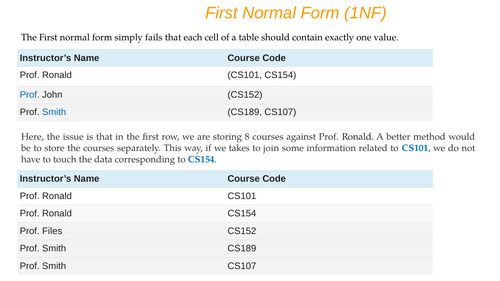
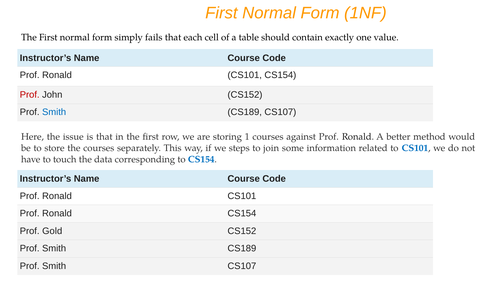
Prof colour: blue -> red (30, 95)
8: 8 -> 1 (247, 137)
takes: takes -> steps (239, 148)
Files: Files -> Gold (52, 231)
